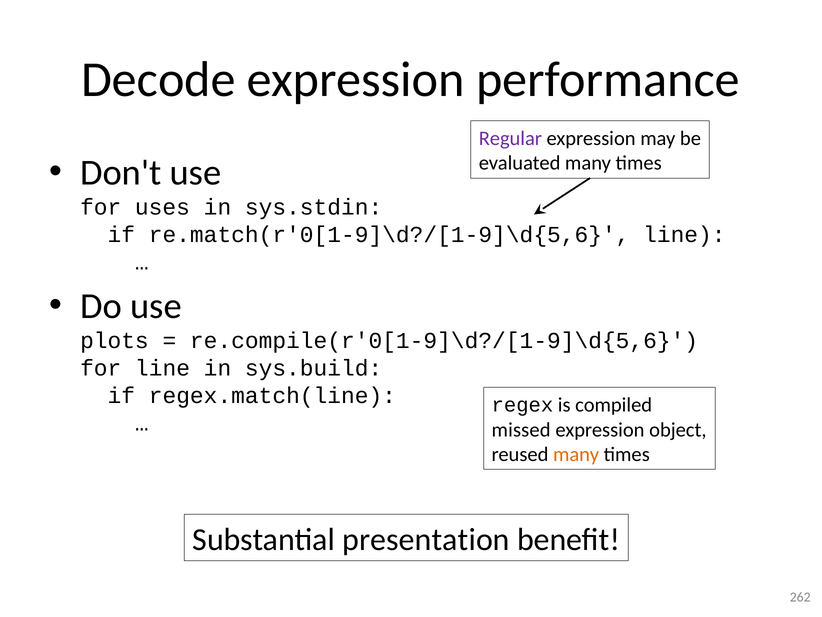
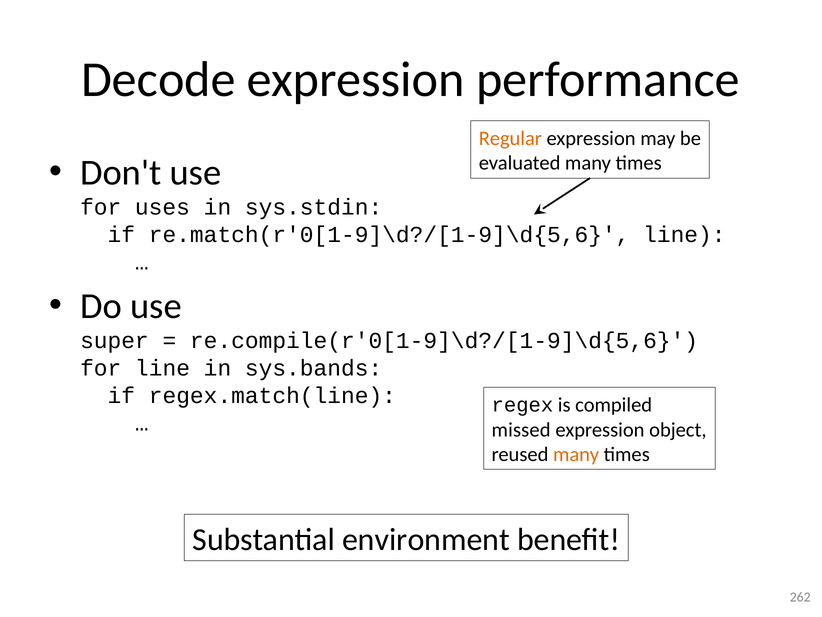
Regular colour: purple -> orange (510, 138)
plots: plots -> super (114, 341)
sys.build: sys.build -> sys.bands (314, 368)
presentation: presentation -> environment (426, 539)
